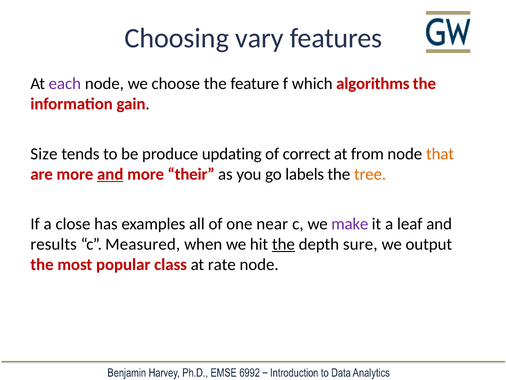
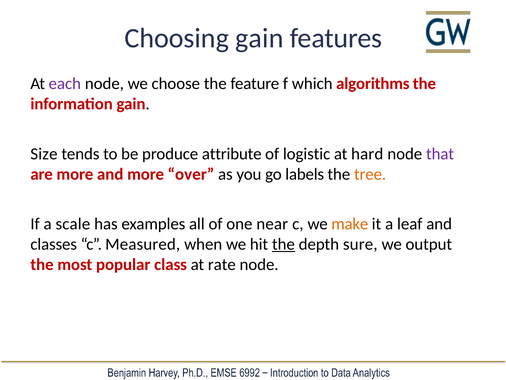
Choosing vary: vary -> gain (259, 38)
updating: updating -> attribute (232, 154)
correct: correct -> logistic (307, 154)
from: from -> hard (367, 154)
that colour: orange -> purple (440, 154)
and underline: present -> none (110, 174)
their: their -> over (191, 174)
close: close -> scale (73, 224)
make colour: purple -> orange (350, 224)
results: results -> classes (54, 244)
